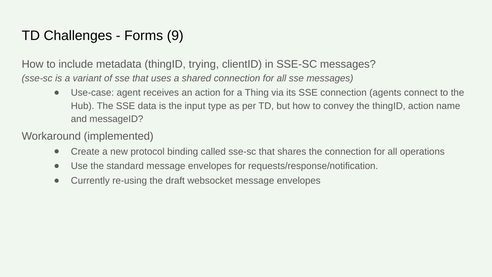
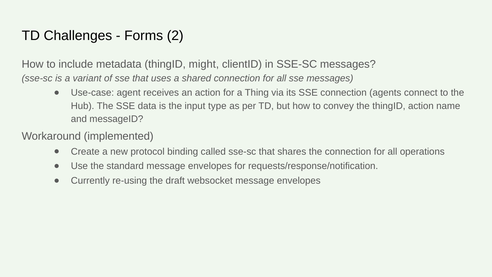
9: 9 -> 2 (175, 36)
trying: trying -> might (204, 64)
